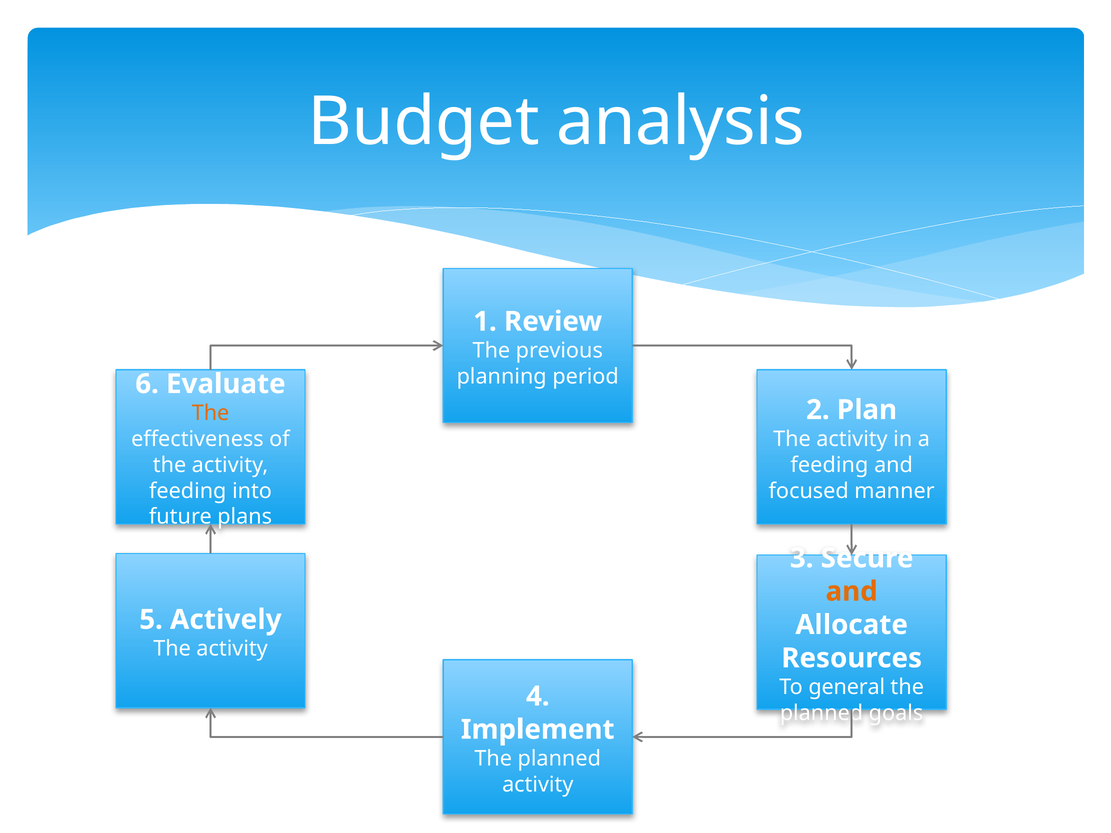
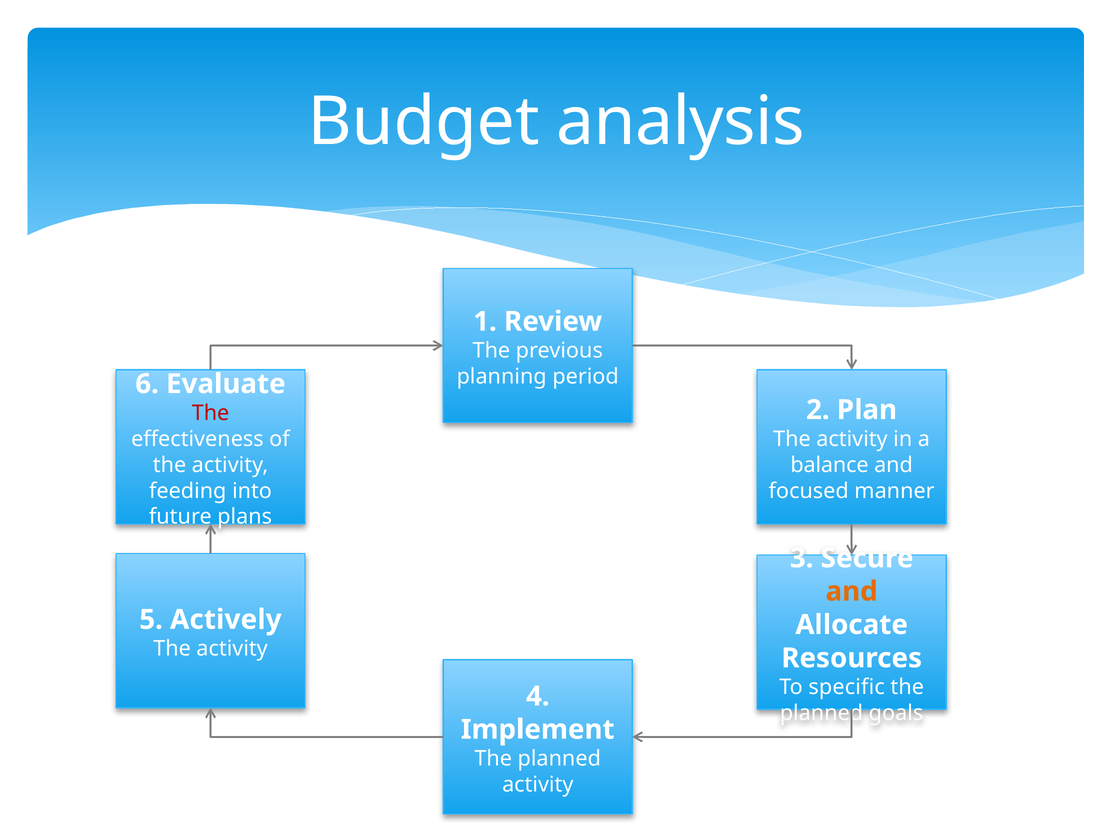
The colour: orange -> red (211, 413)
feeding: feeding -> balance (829, 465)
general: general -> specific (847, 688)
